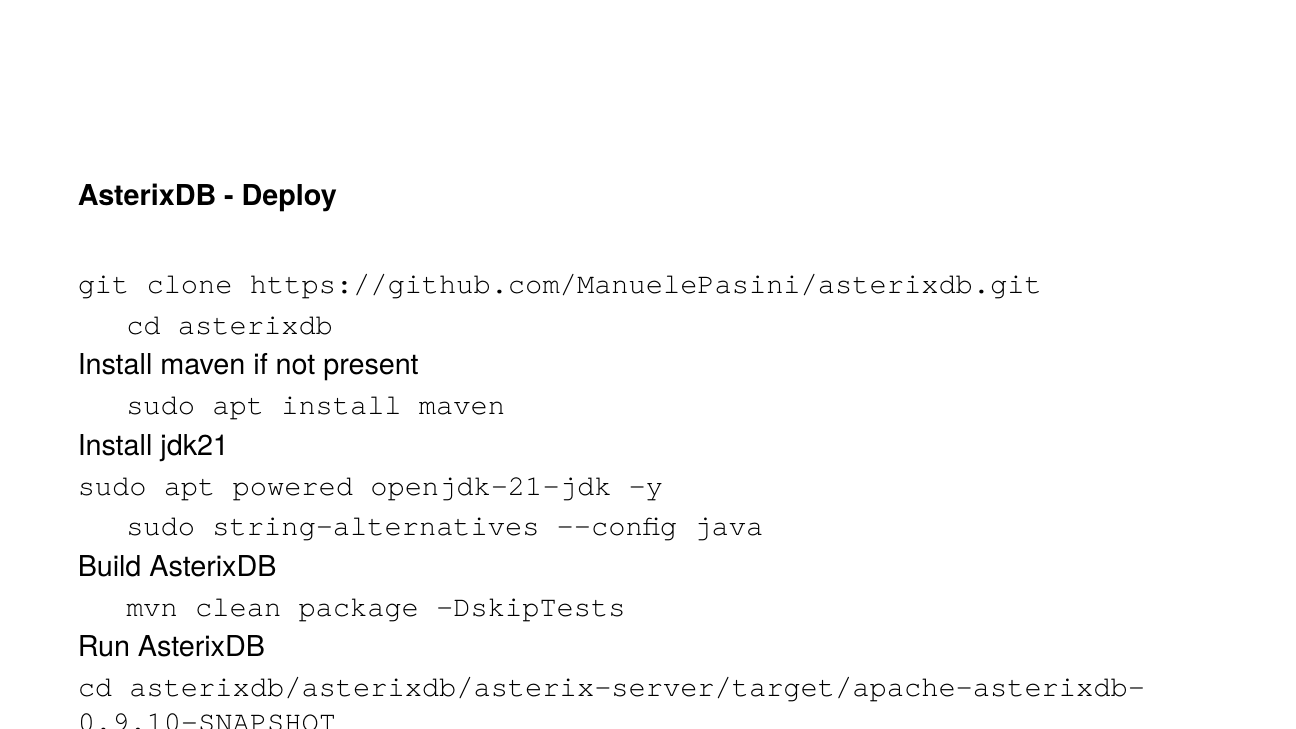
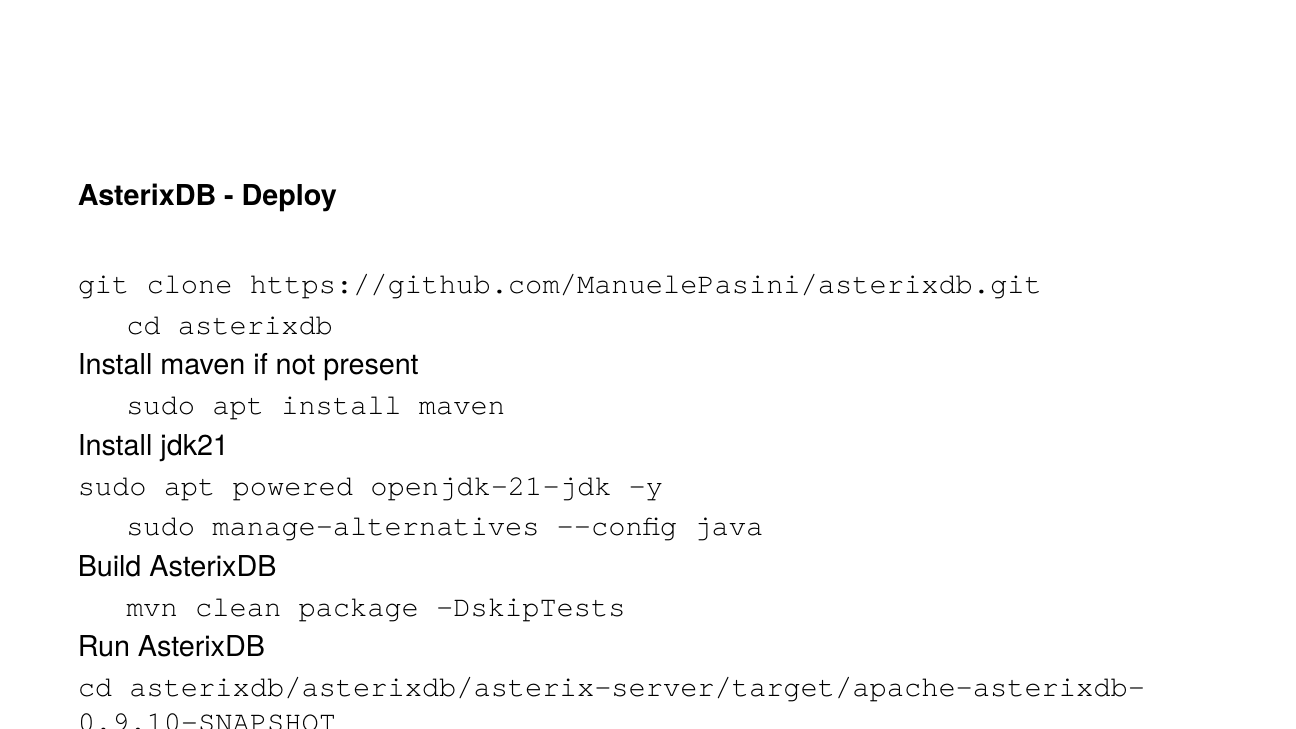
string-alternatives: string-alternatives -> manage-alternatives (376, 526)
